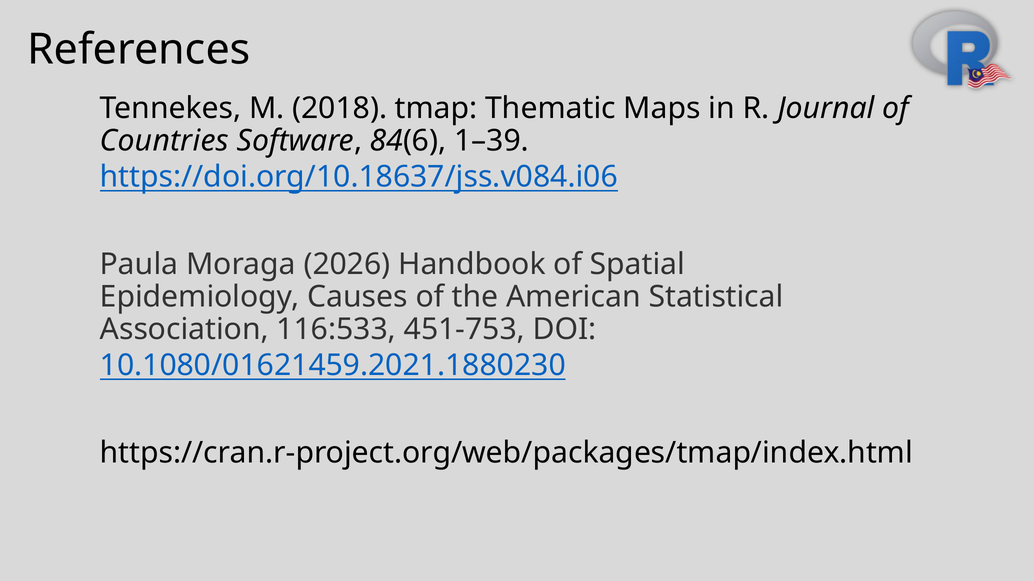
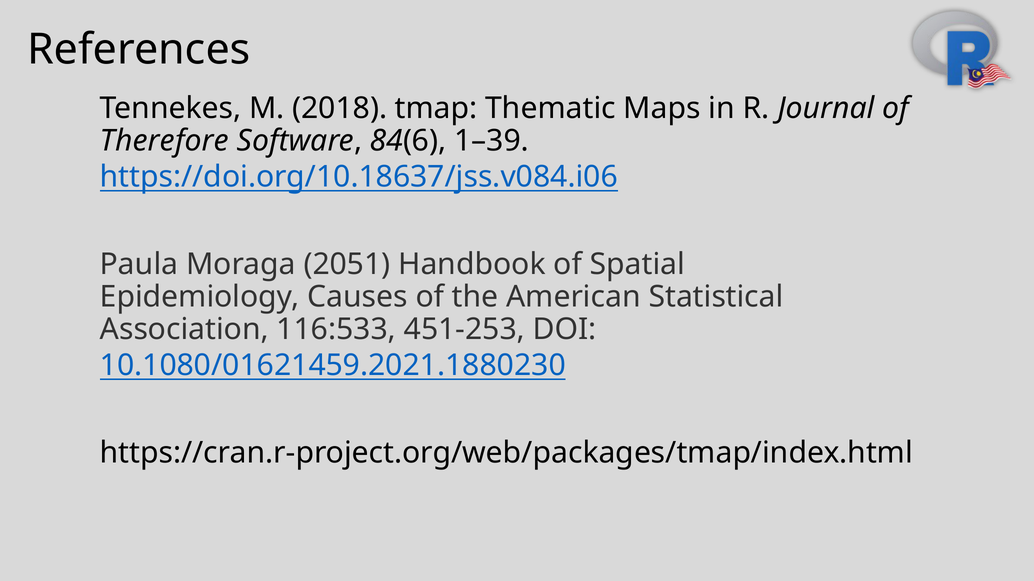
Countries: Countries -> Therefore (164, 141)
2026: 2026 -> 2051 (347, 265)
451-753: 451-753 -> 451-253 (464, 330)
